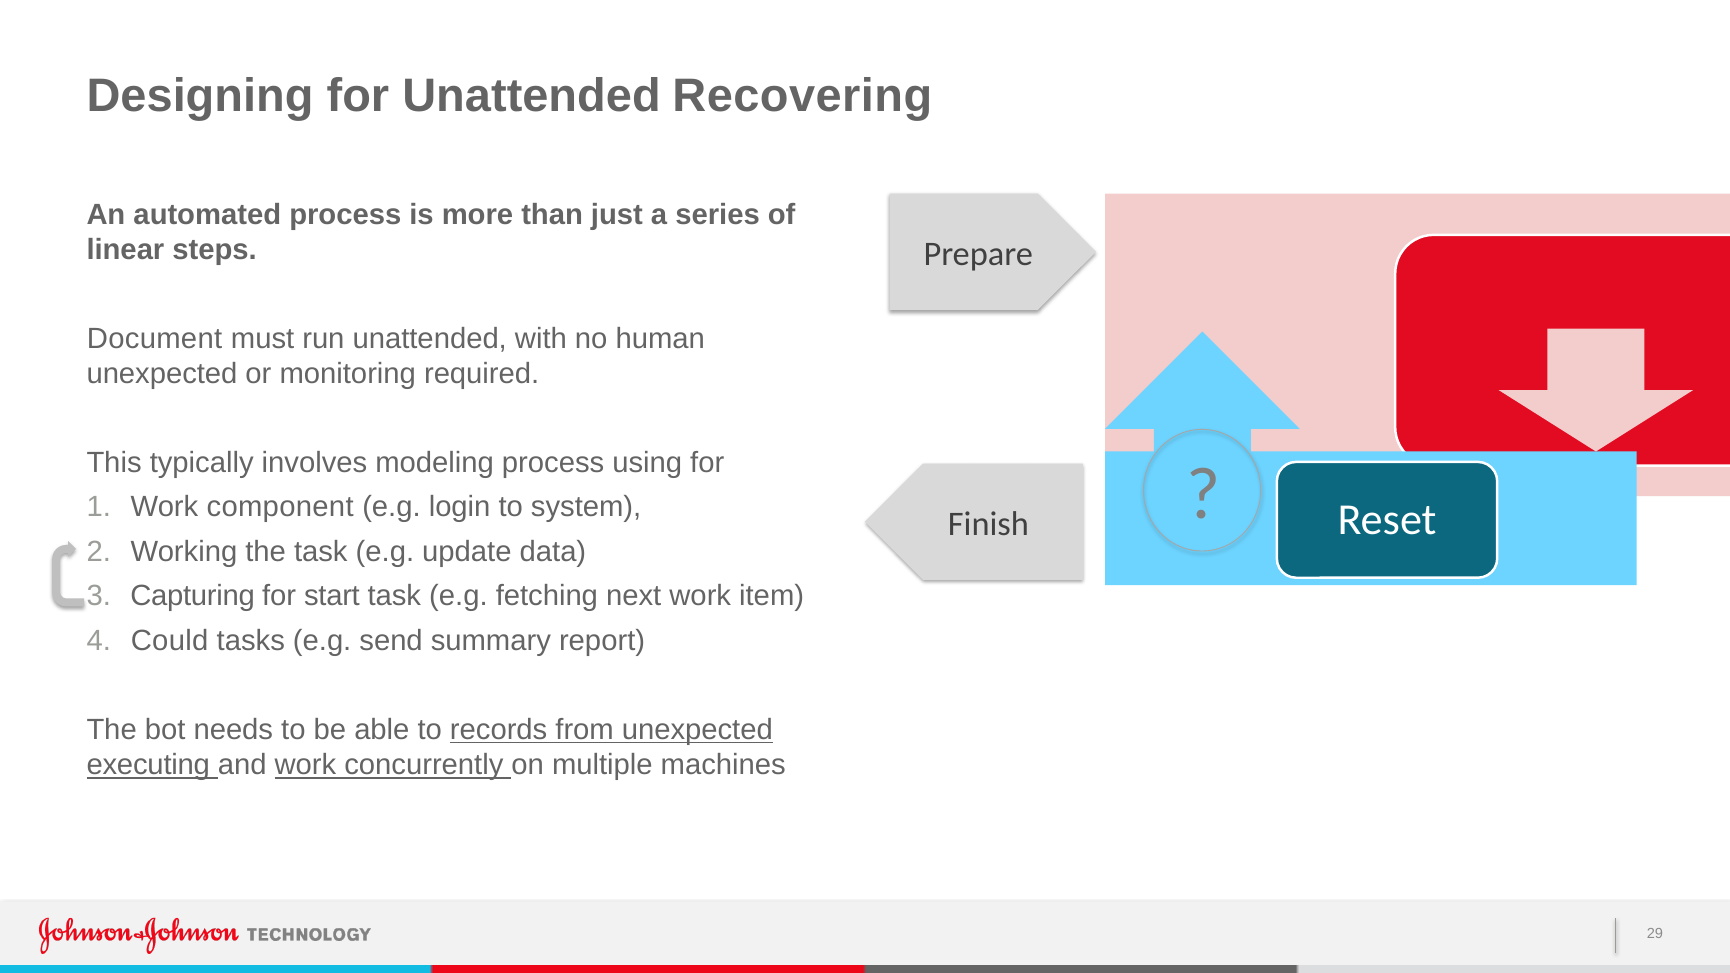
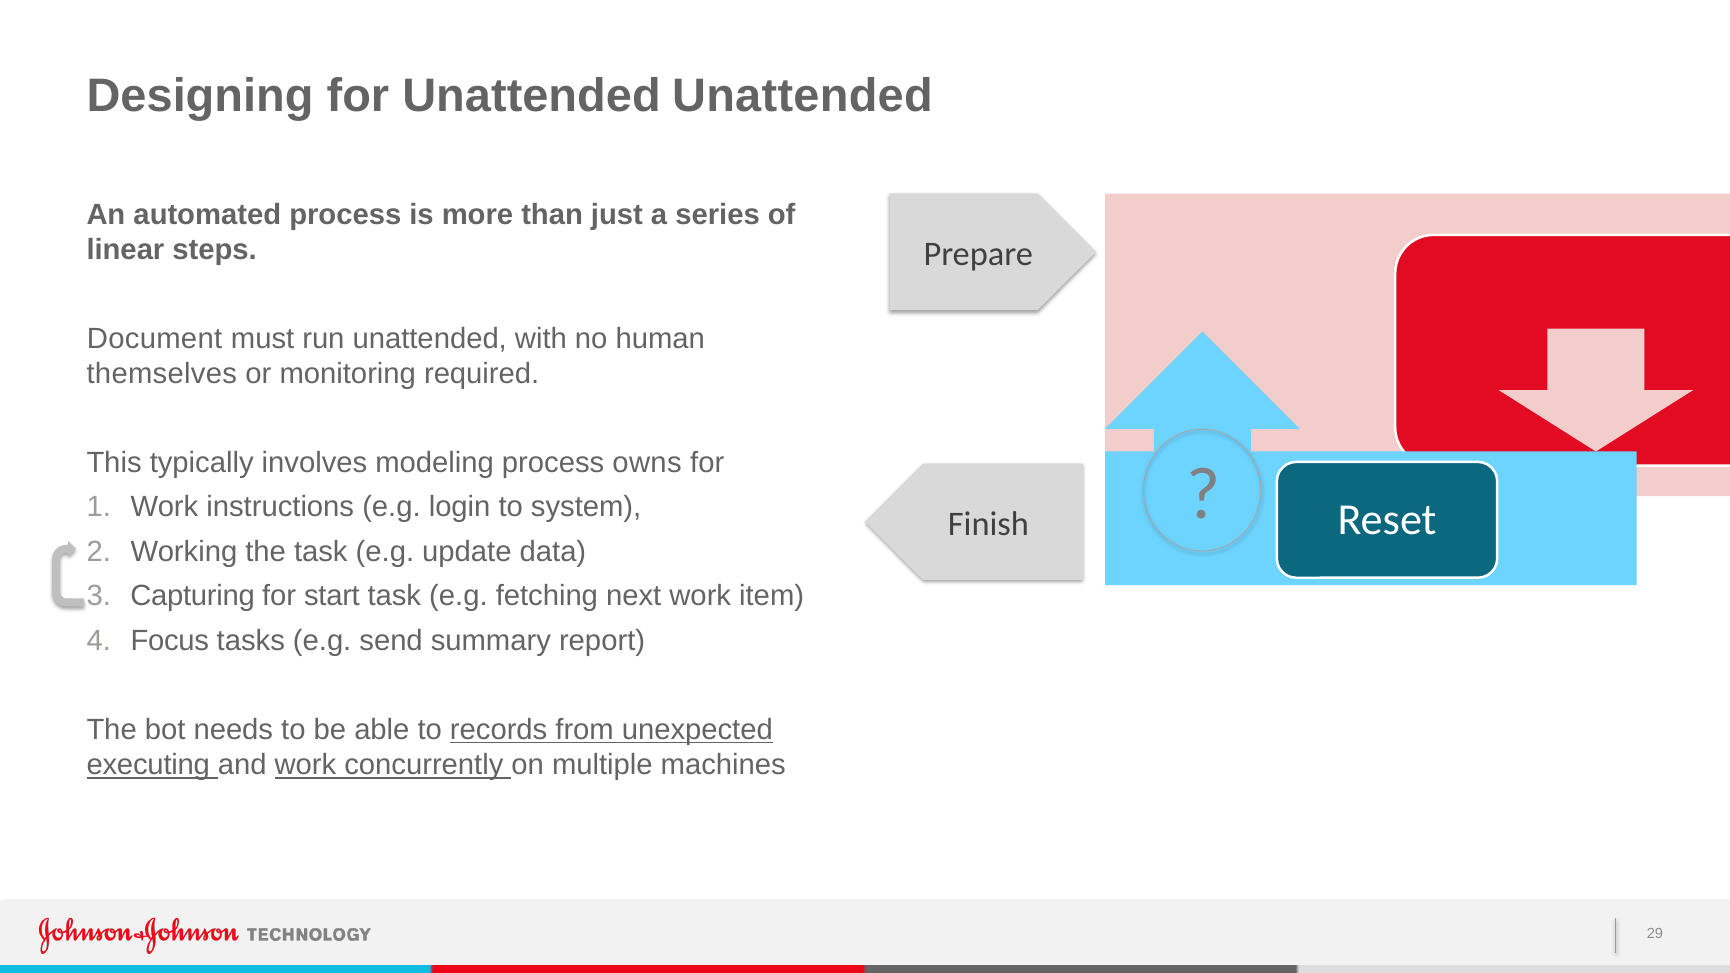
Unattended Recovering: Recovering -> Unattended (802, 96)
unexpected: unexpected -> themselves (162, 374)
using: using -> owns (647, 463)
component: component -> instructions (280, 507)
Could: Could -> Focus (170, 641)
